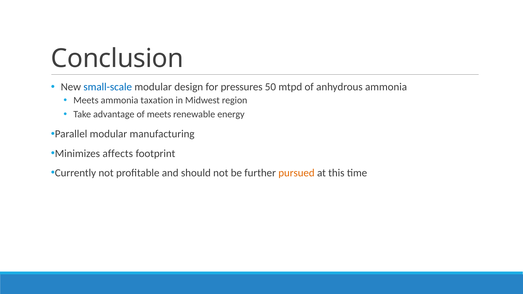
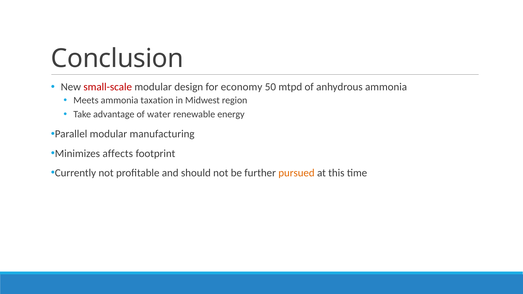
small-scale colour: blue -> red (108, 87)
pressures: pressures -> economy (242, 87)
of meets: meets -> water (159, 114)
